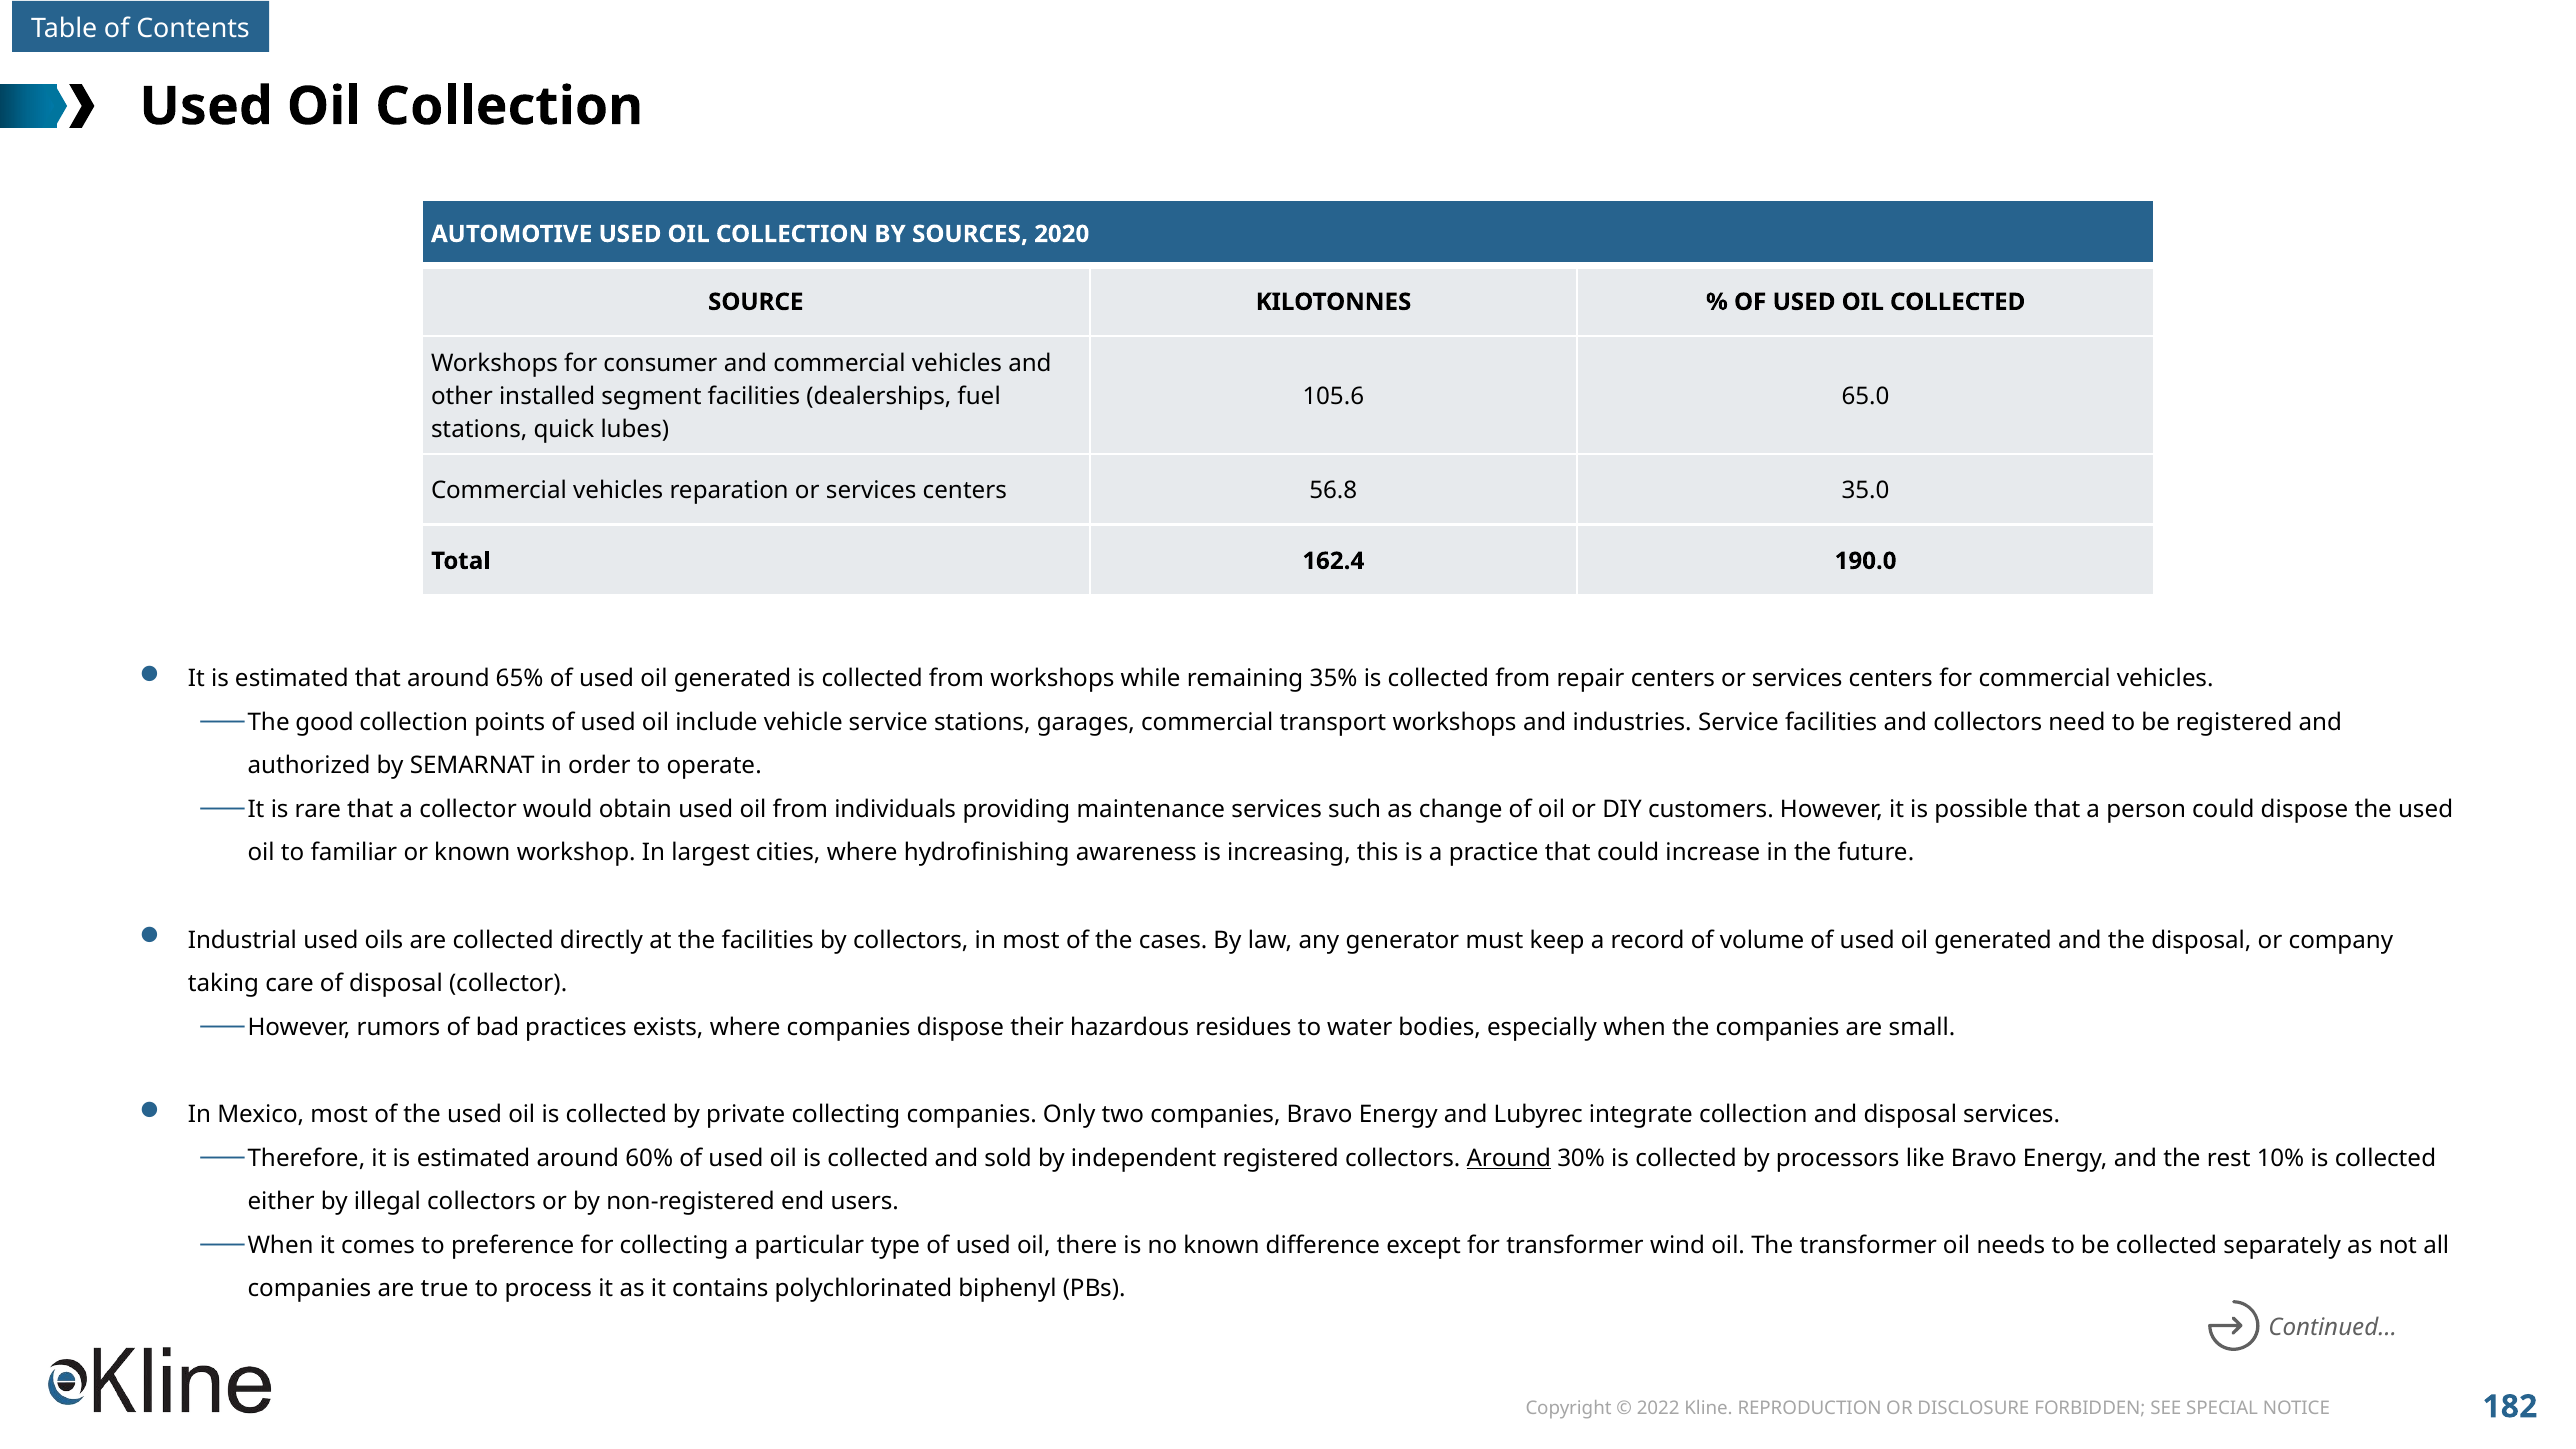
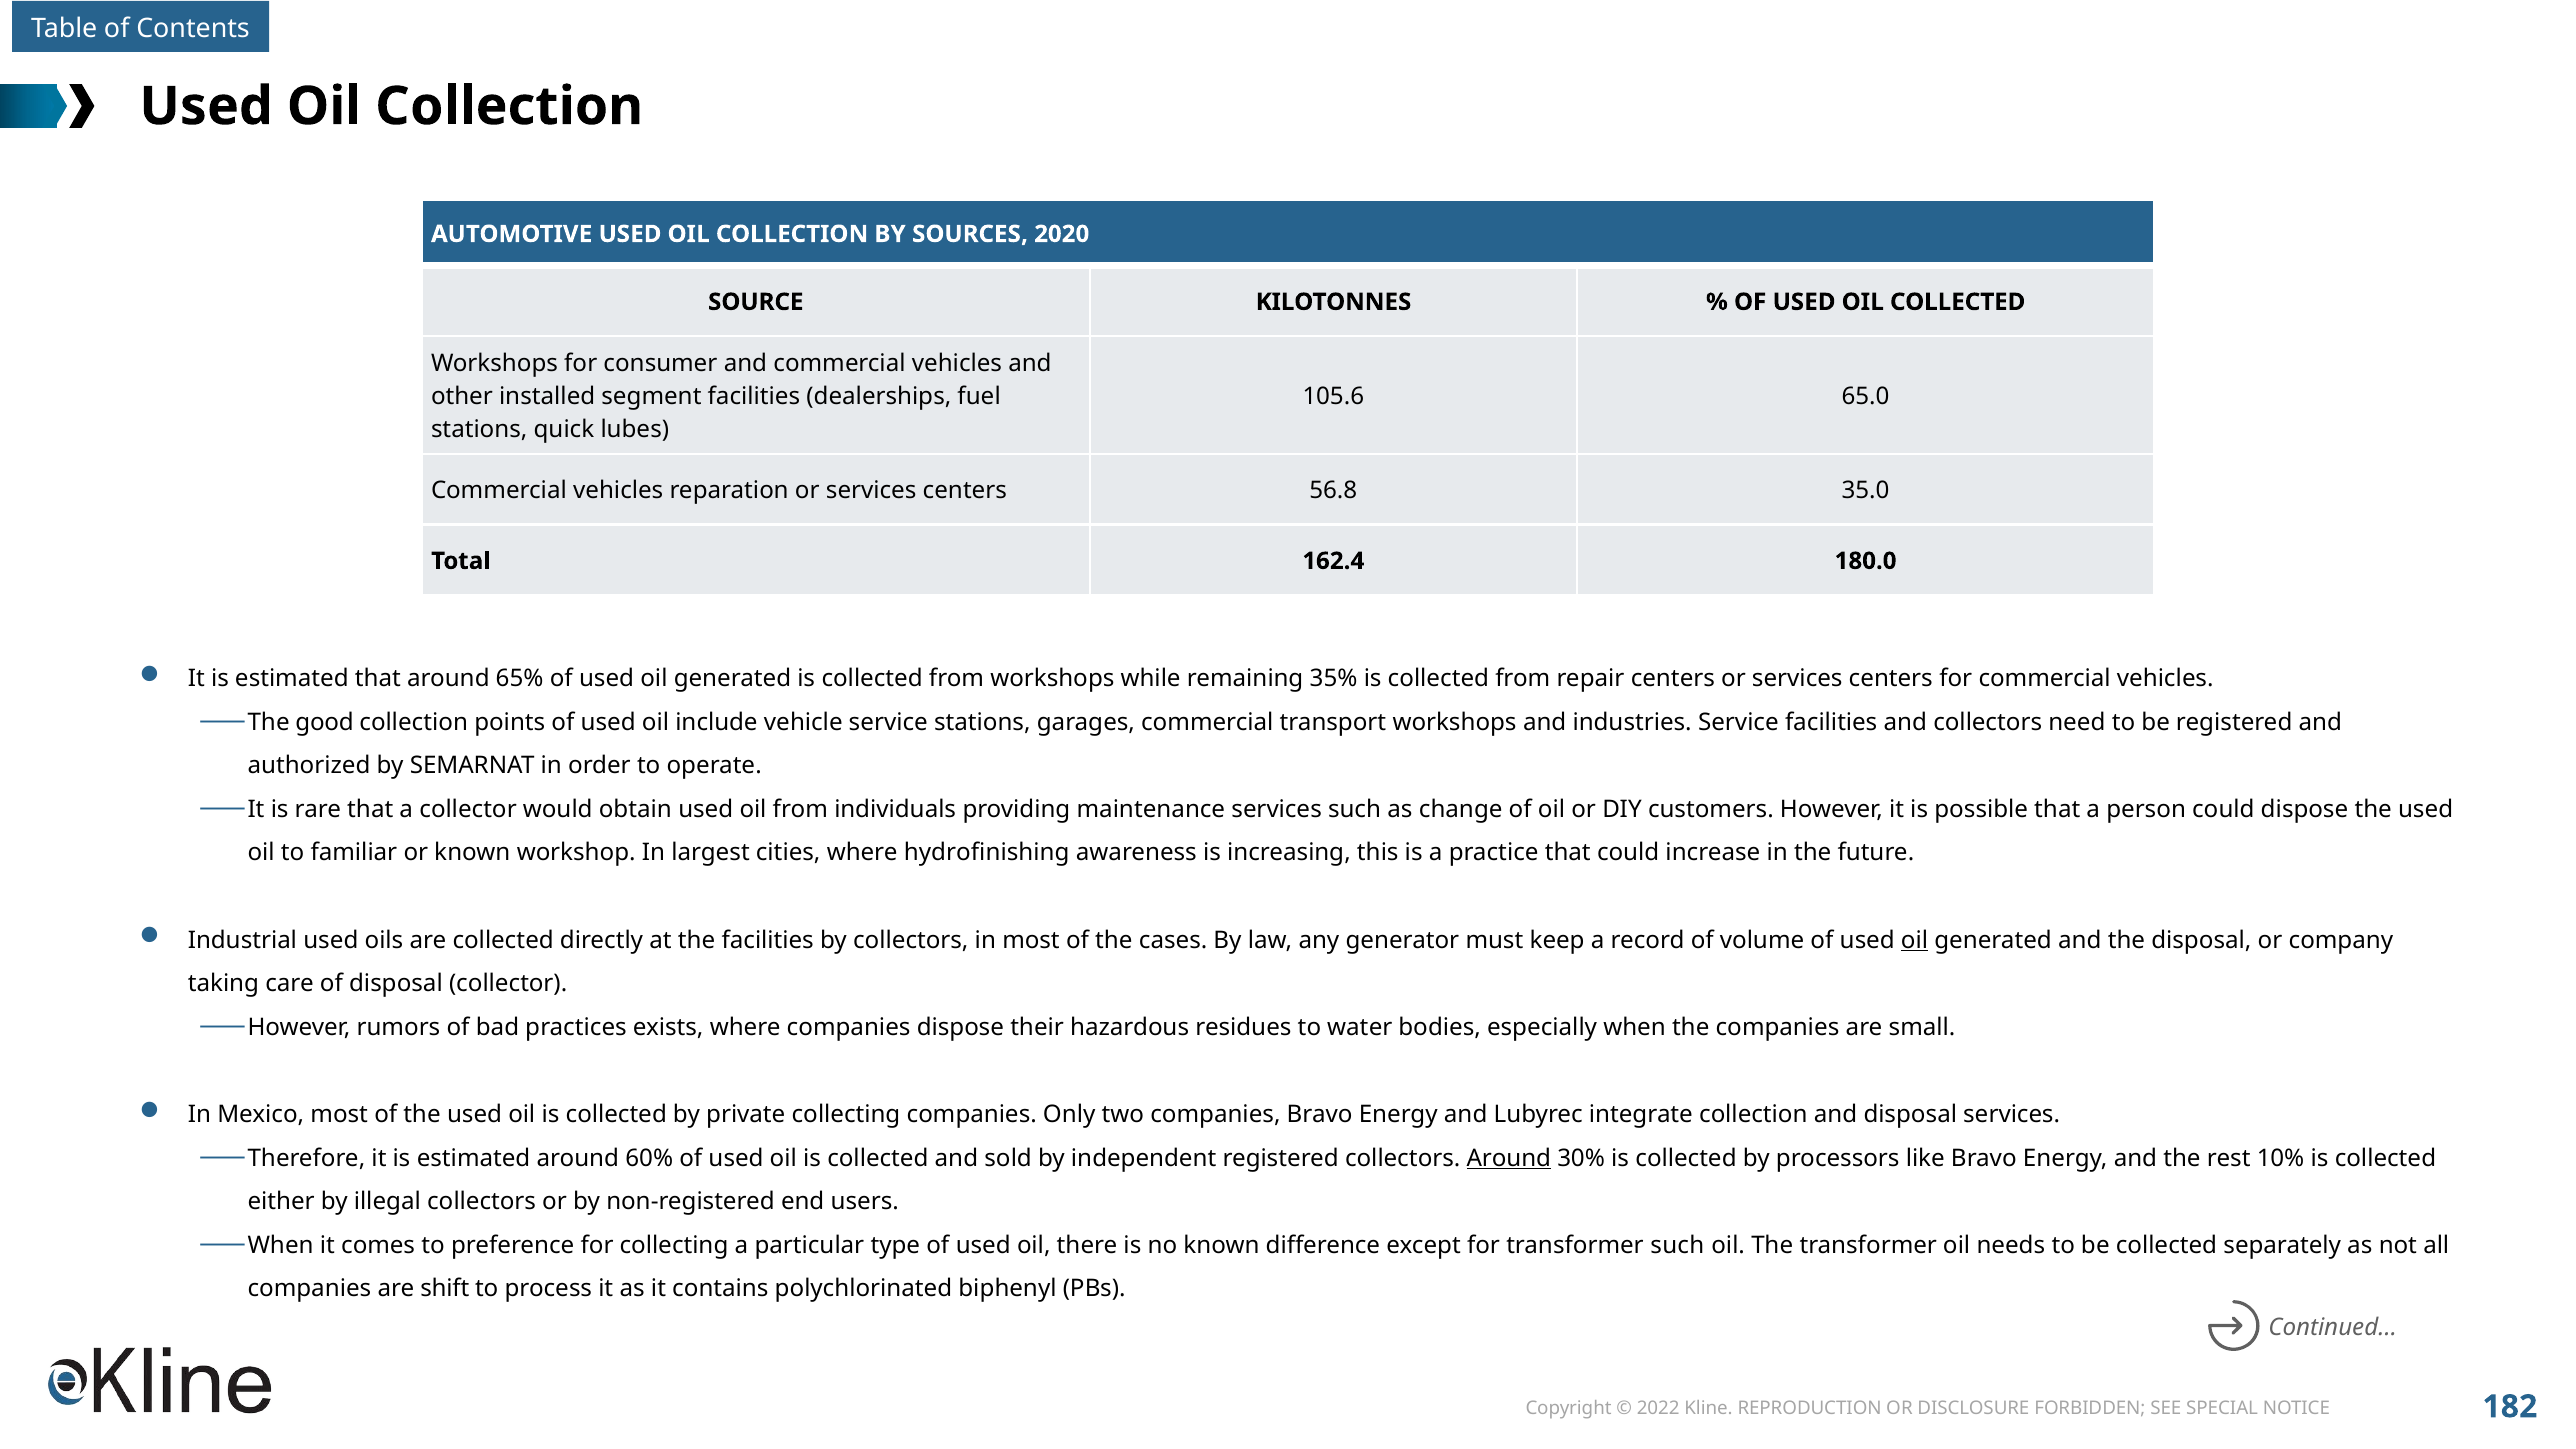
190.0: 190.0 -> 180.0 (1866, 561)
oil underline: none -> present (1914, 940)
transformer wind: wind -> such (1677, 1245)
true: true -> shift (445, 1289)
